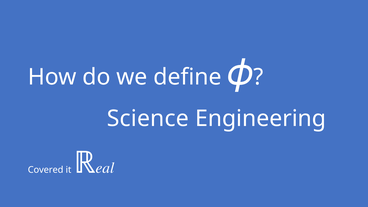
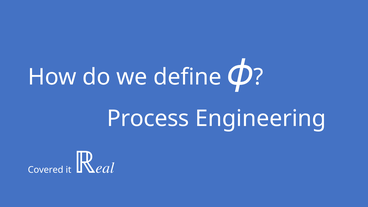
Science: Science -> Process (148, 119)
